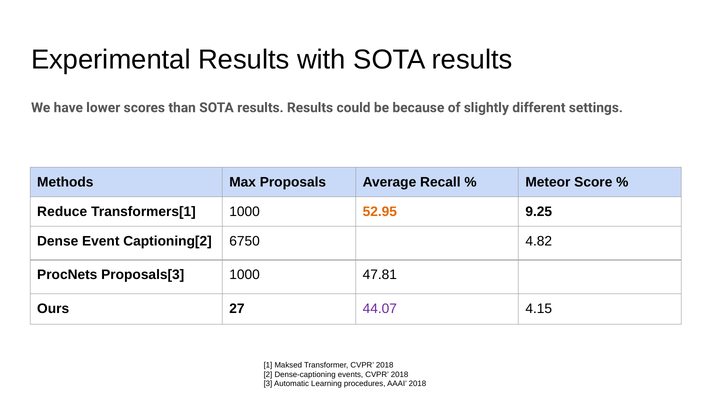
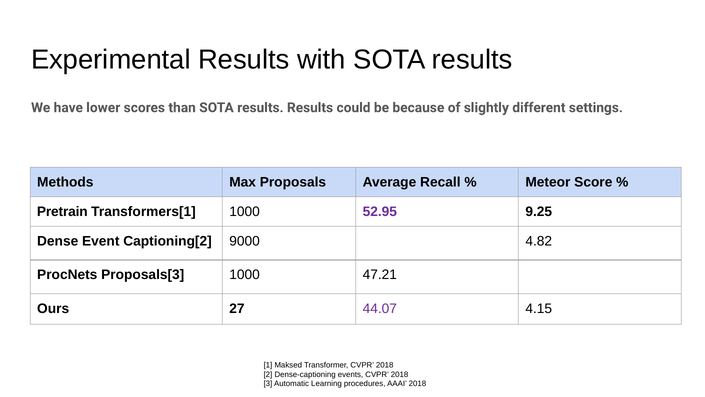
Reduce: Reduce -> Pretrain (62, 211)
52.95 colour: orange -> purple (380, 211)
6750: 6750 -> 9000 (245, 241)
47.81: 47.81 -> 47.21 (380, 275)
